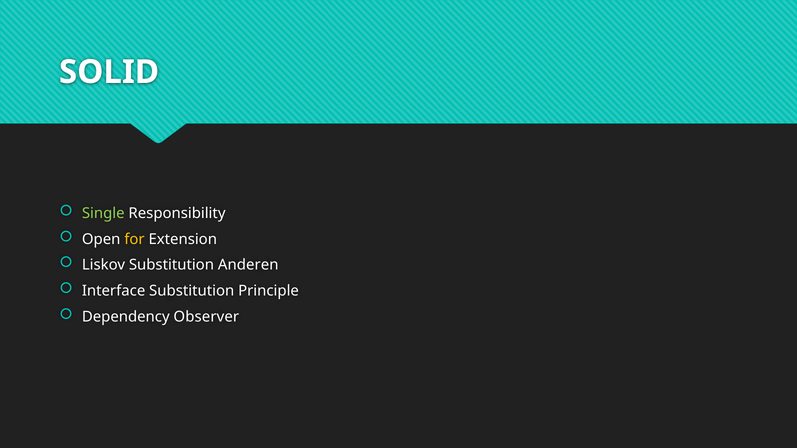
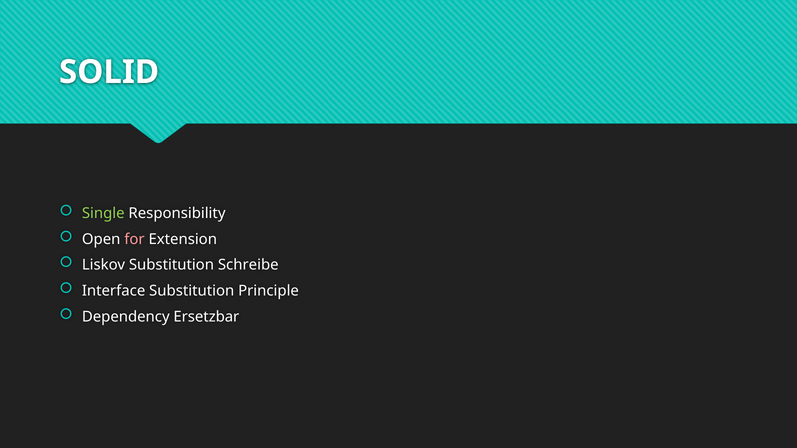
for colour: yellow -> pink (134, 239)
Anderen: Anderen -> Schreibe (248, 265)
Observer: Observer -> Ersetzbar (206, 317)
